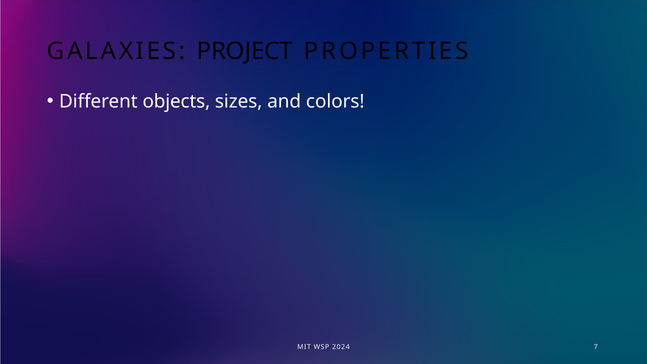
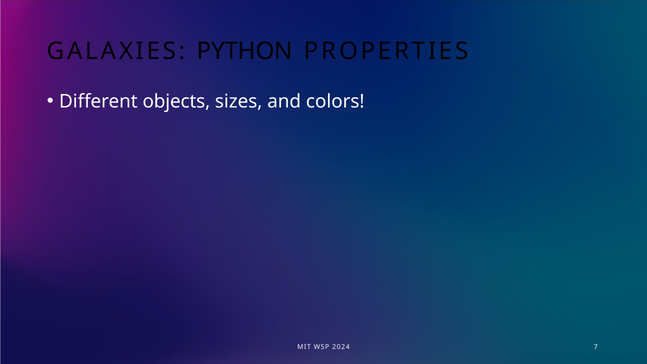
PROJECT: PROJECT -> PYTHON (245, 51)
